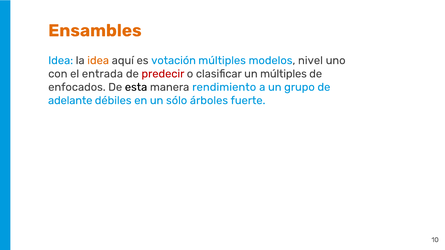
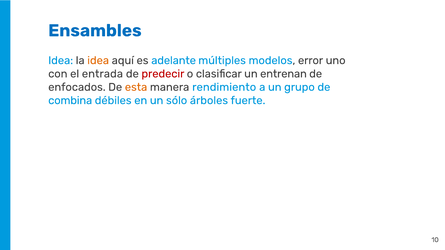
Ensambles colour: orange -> blue (95, 31)
votación: votación -> adelante (174, 61)
nivel: nivel -> error (311, 61)
un múltiples: múltiples -> entrenan (283, 74)
esta colour: black -> orange (136, 87)
adelante: adelante -> combina (70, 101)
